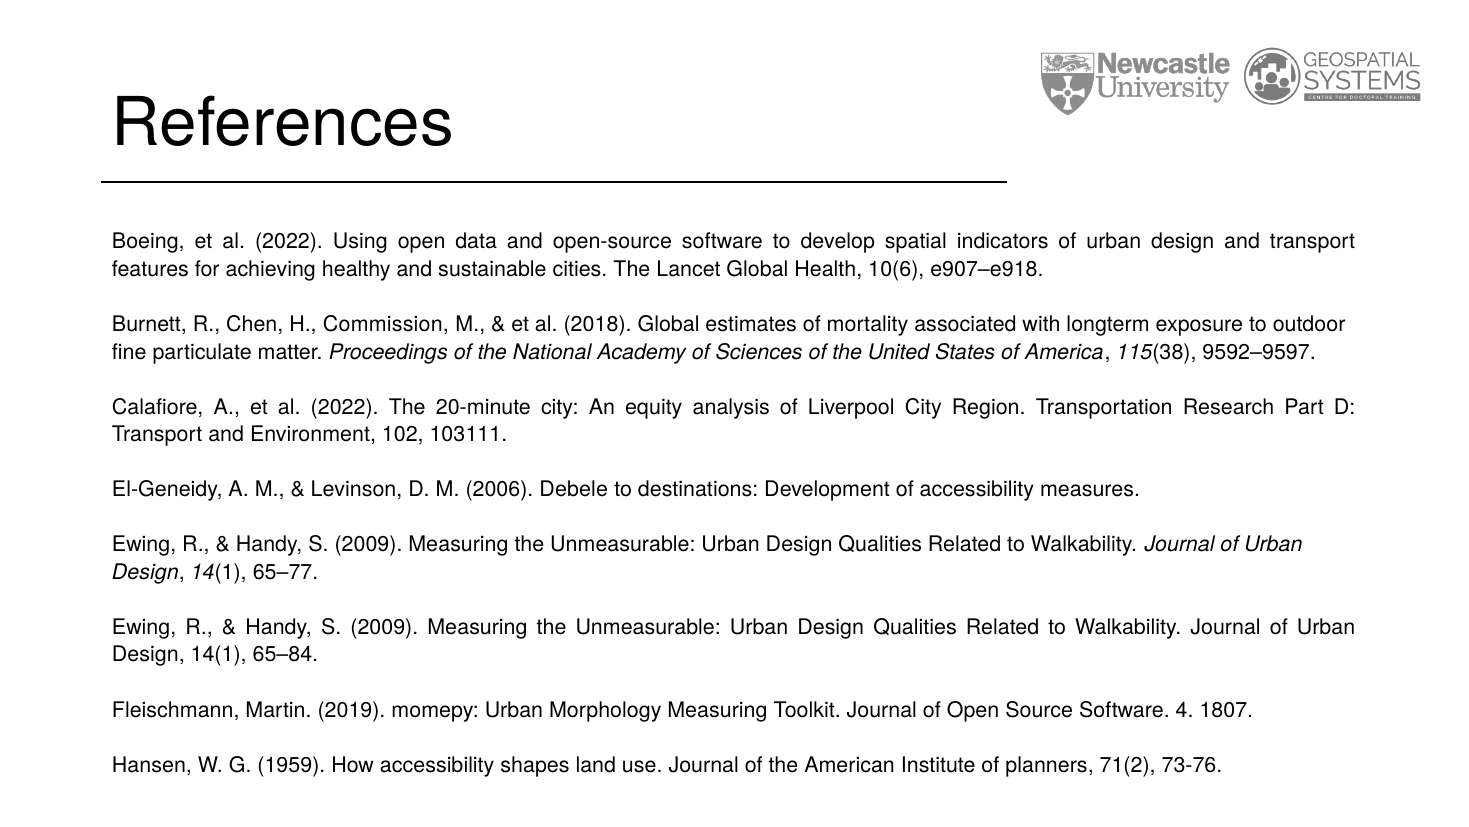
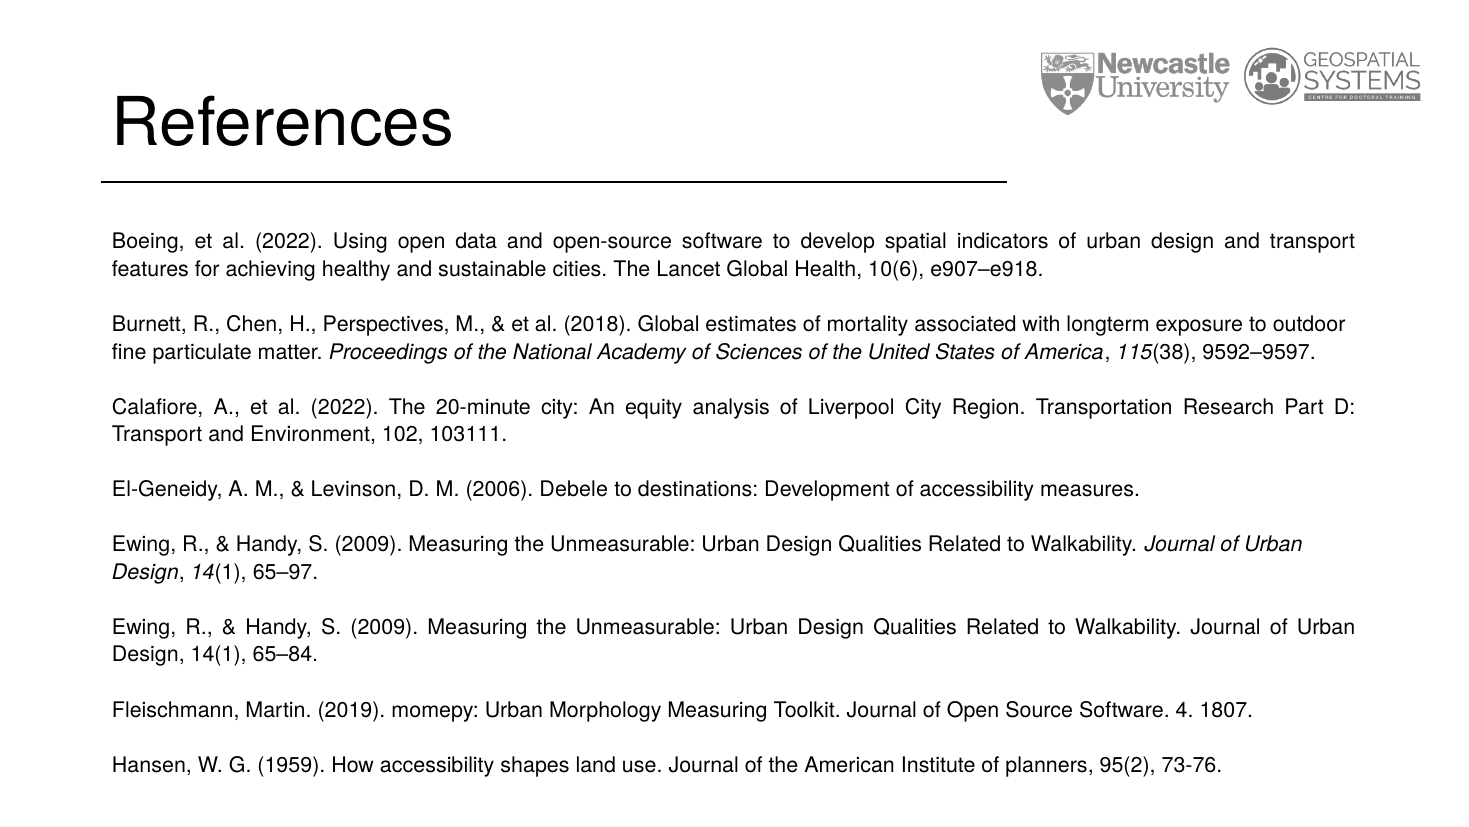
Commission: Commission -> Perspectives (386, 324)
65–77: 65–77 -> 65–97 (286, 572)
71(2: 71(2 -> 95(2 (1128, 764)
